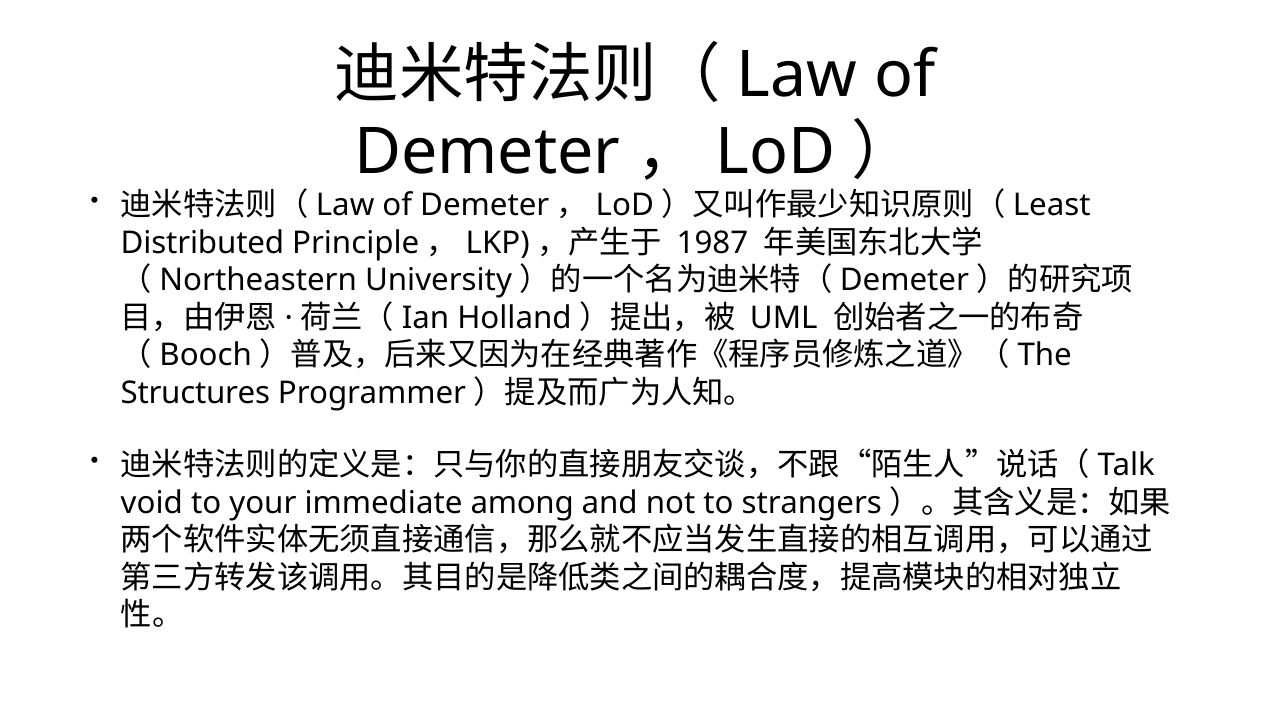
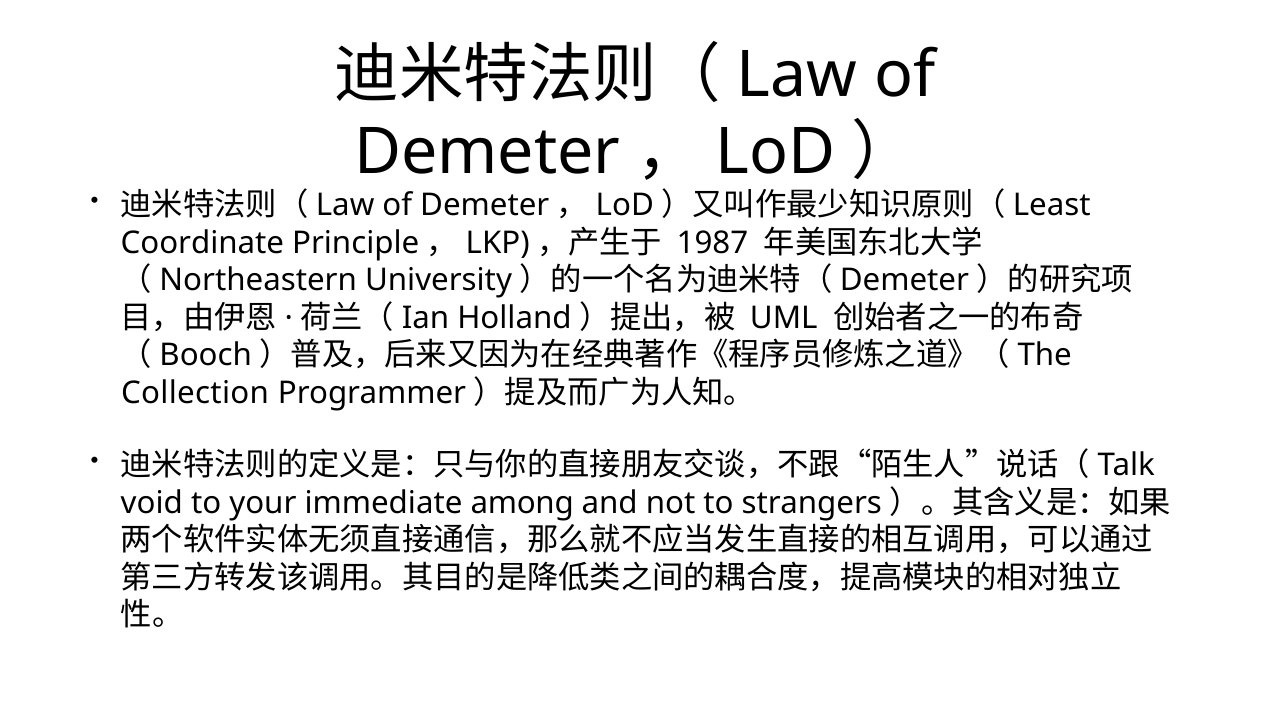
Distributed: Distributed -> Coordinate (202, 243)
Structures: Structures -> Collection (195, 393)
